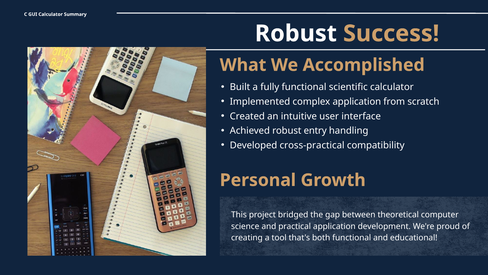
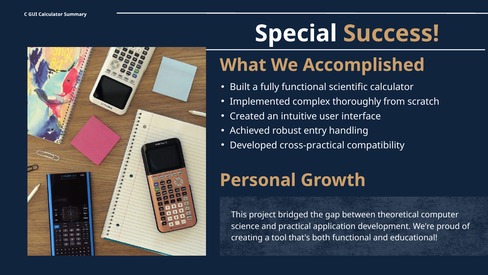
Robust: Robust -> Special (296, 33)
complex application: application -> thoroughly (357, 102)
